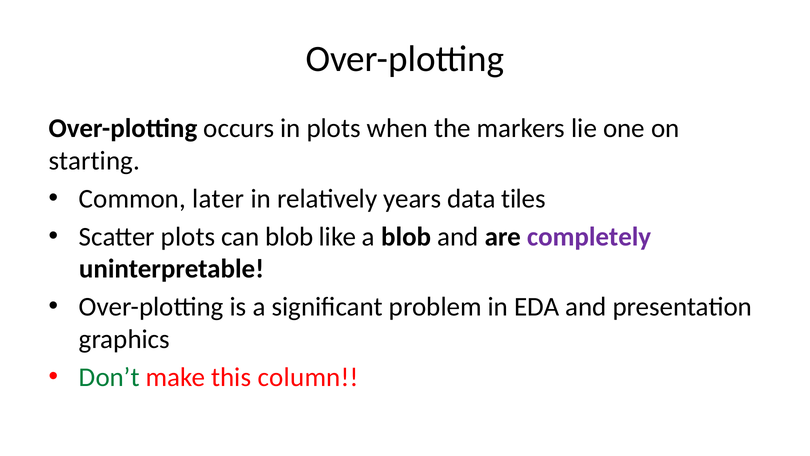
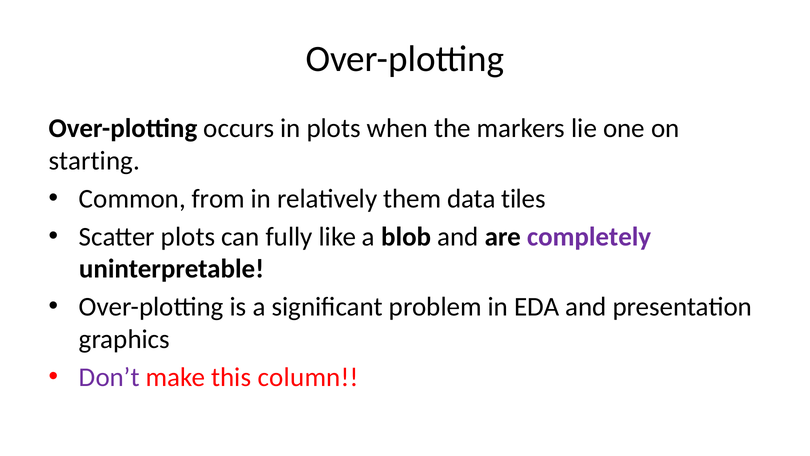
later: later -> from (218, 199)
years: years -> them (412, 199)
can blob: blob -> fully (289, 236)
Don’t colour: green -> purple (109, 377)
